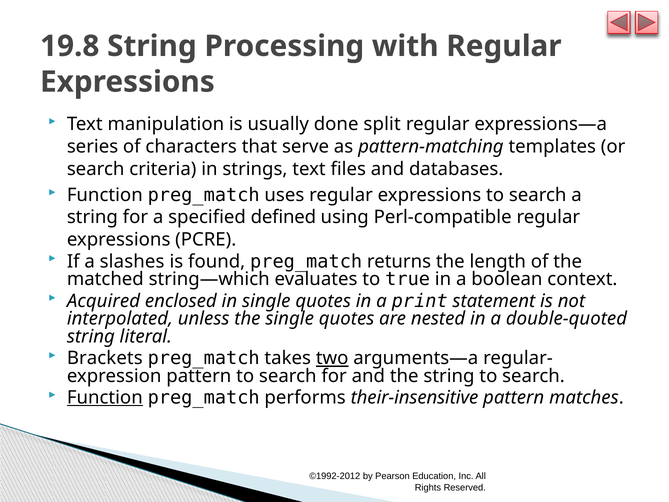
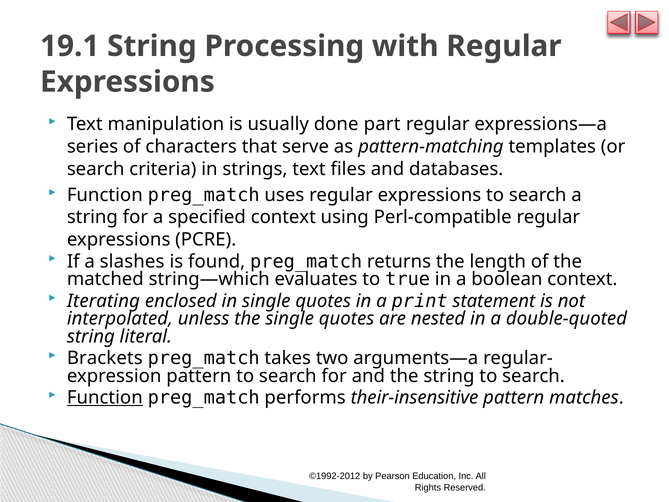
19.8: 19.8 -> 19.1 (70, 46)
split: split -> part (382, 124)
specified defined: defined -> context (283, 217)
Acquired: Acquired -> Iterating (103, 301)
two underline: present -> none (332, 358)
